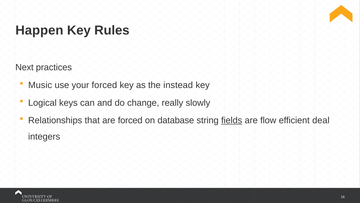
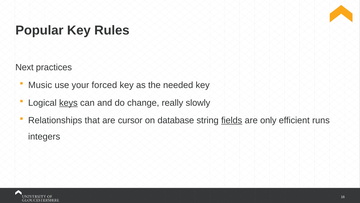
Happen: Happen -> Popular (39, 30)
instead: instead -> needed (178, 85)
keys underline: none -> present (68, 103)
are forced: forced -> cursor (130, 120)
flow: flow -> only (268, 120)
deal: deal -> runs (321, 120)
